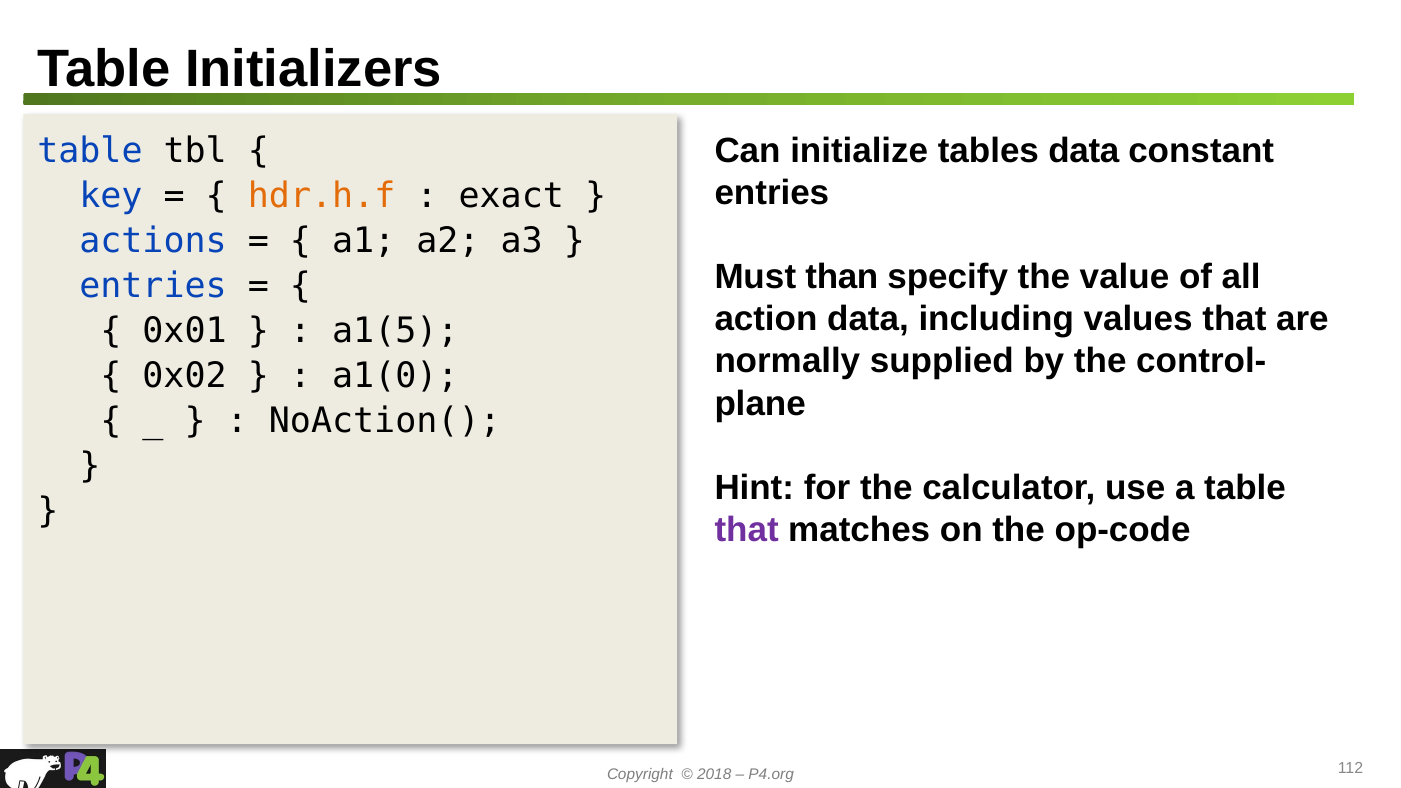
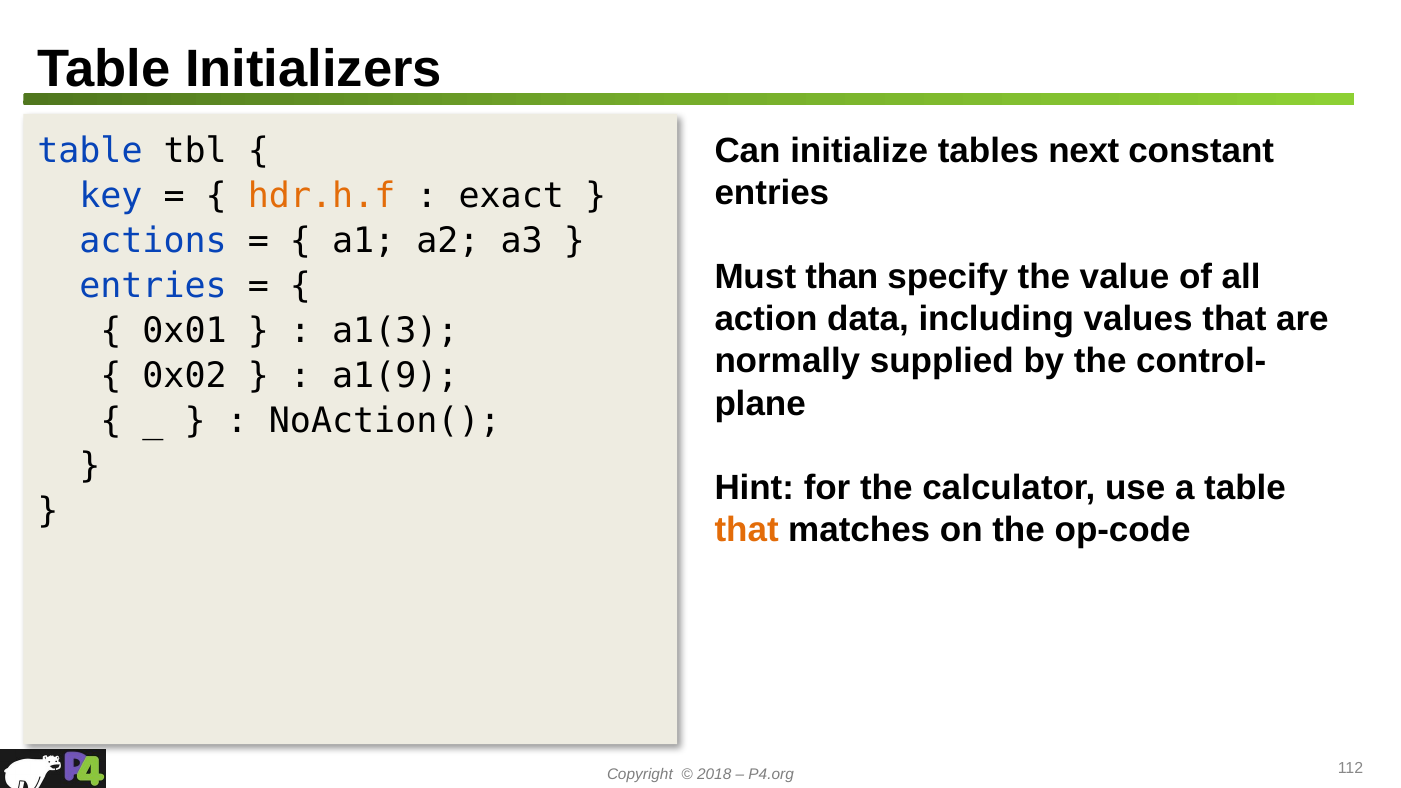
tables data: data -> next (1084, 151)
a1(5: a1(5 -> a1(3 (395, 331)
a1(0: a1(0 -> a1(9 (395, 376)
that colour: purple -> orange (747, 530)
